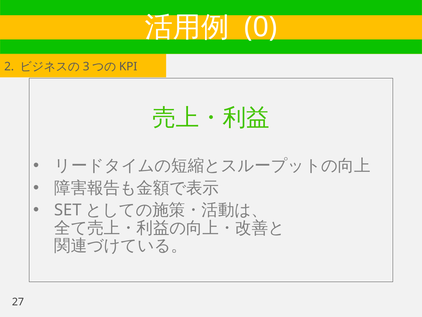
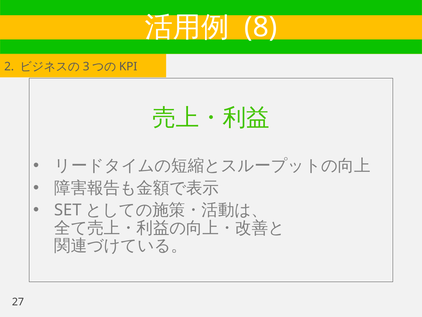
0: 0 -> 8 (261, 27)
